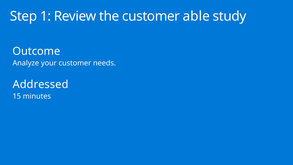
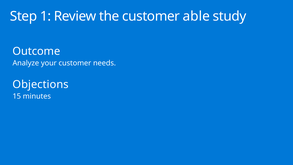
Addressed: Addressed -> Objections (41, 84)
